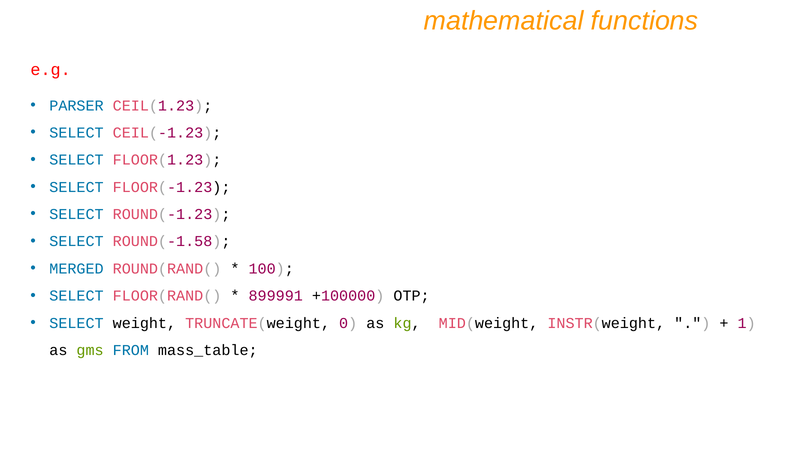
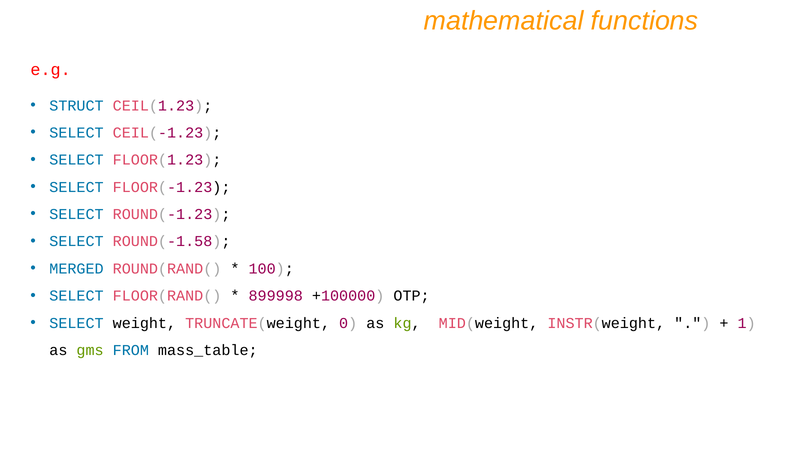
PARSER: PARSER -> STRUCT (76, 106)
899991: 899991 -> 899998 (276, 296)
